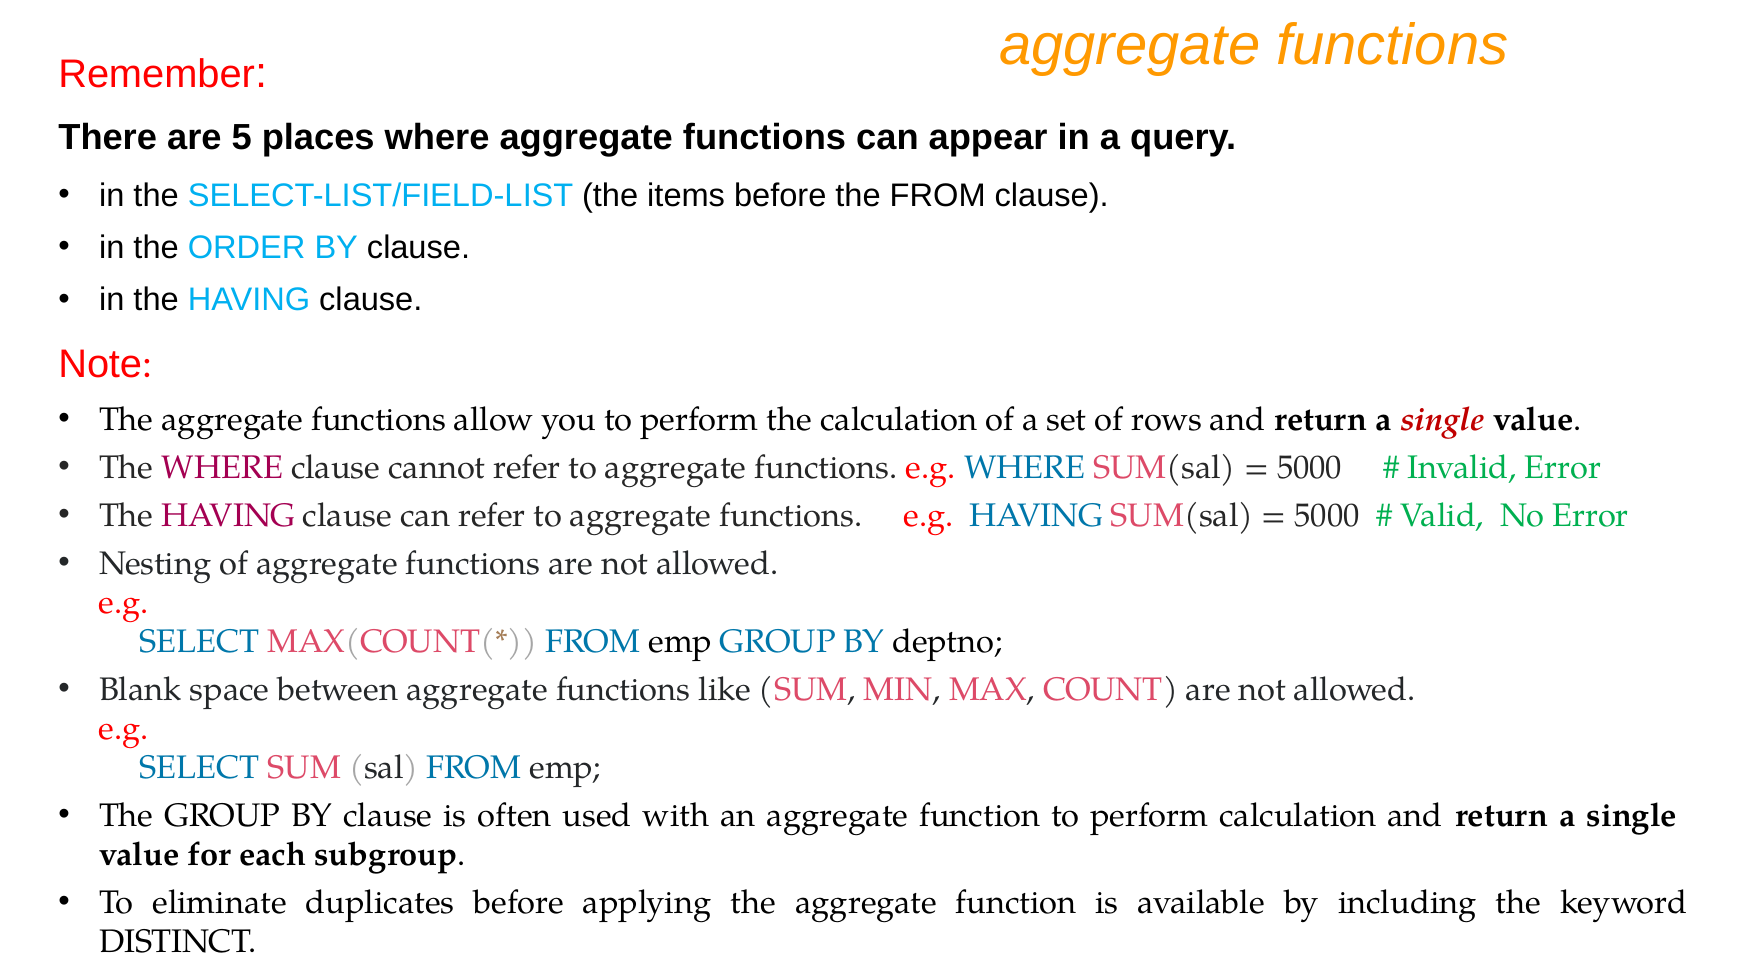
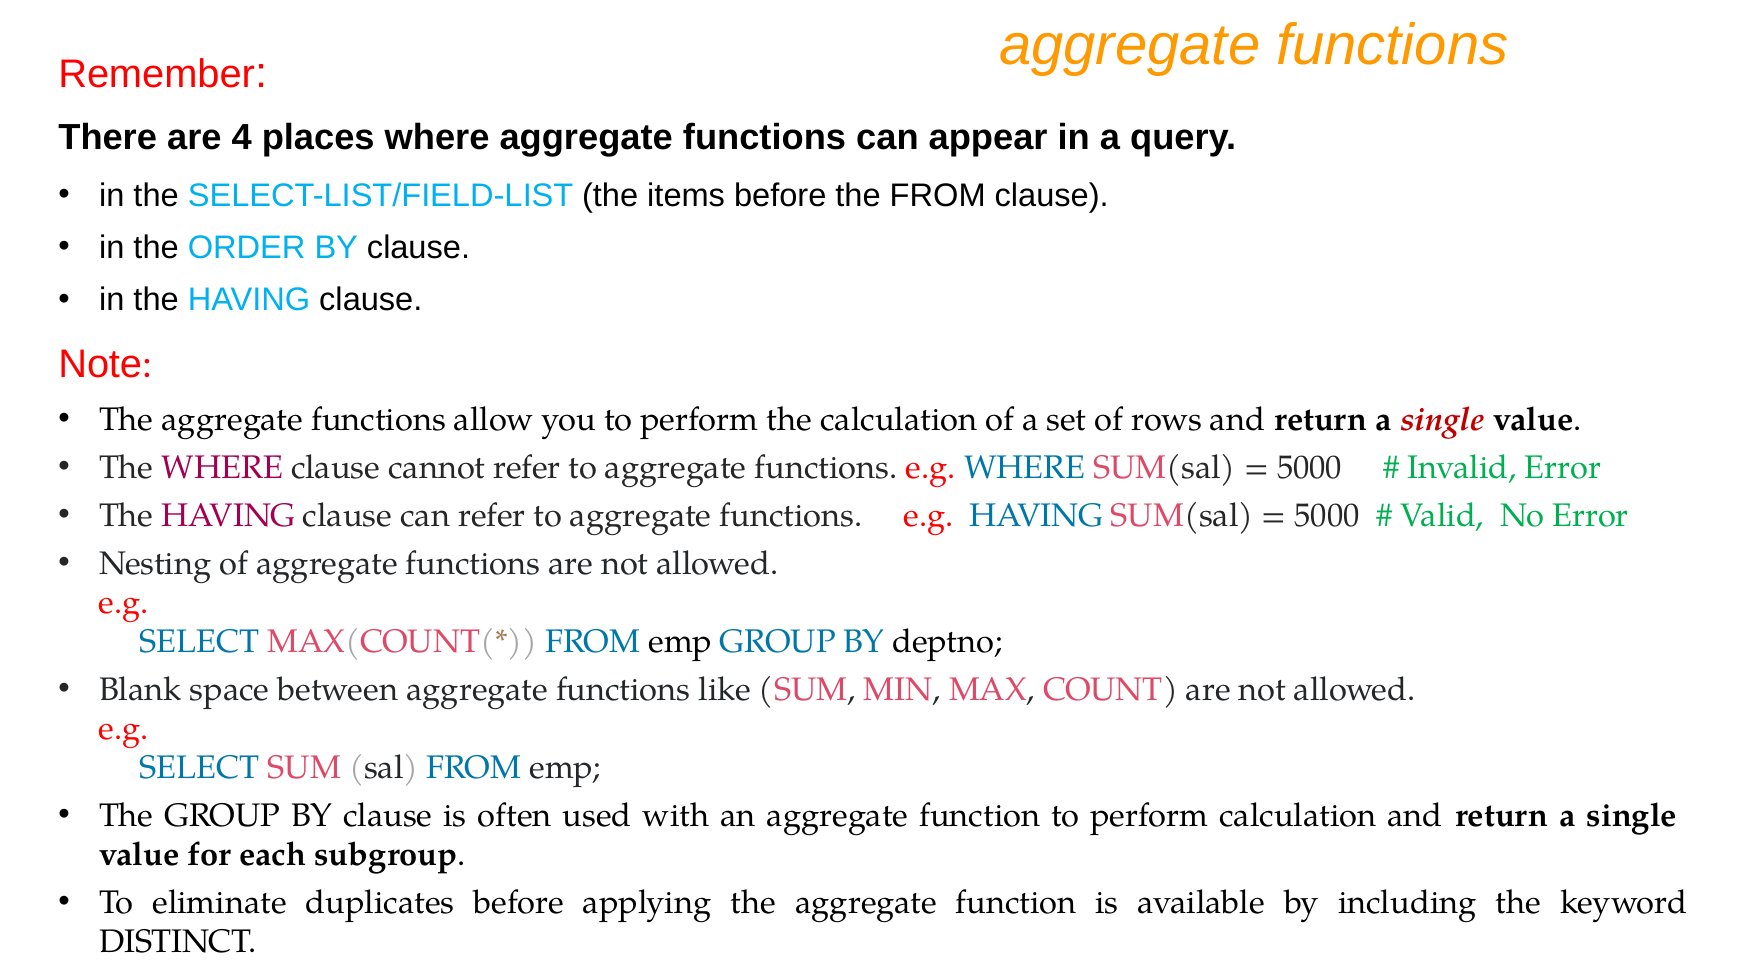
5: 5 -> 4 (242, 137)
